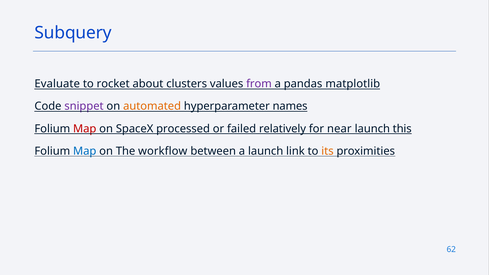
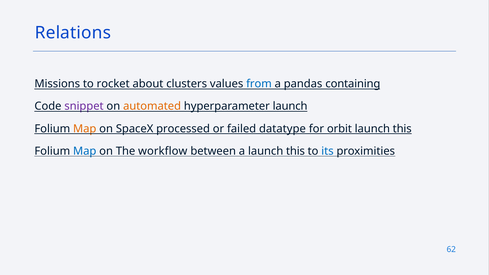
Subquery: Subquery -> Relations (73, 33)
Evaluate: Evaluate -> Missions (57, 84)
from colour: purple -> blue (259, 84)
matplotlib: matplotlib -> containing (353, 84)
hyperparameter names: names -> launch (290, 106)
Map colour: red -> orange (85, 129)
relatively: relatively -> datatype (282, 129)
near: near -> orbit (339, 129)
a launch link: link -> this (295, 151)
its colour: orange -> blue (327, 151)
